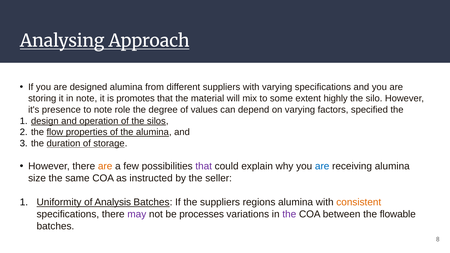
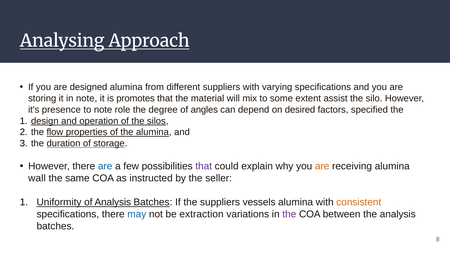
highly: highly -> assist (336, 98)
values: values -> angles (204, 110)
on varying: varying -> desired (300, 110)
are colour: orange -> blue (105, 166)
are colour: blue -> orange (322, 166)
size: size -> wall (37, 178)
regions: regions -> vessels (259, 202)
may colour: purple -> blue (137, 214)
processes: processes -> extraction (202, 214)
the flowable: flowable -> analysis (398, 214)
